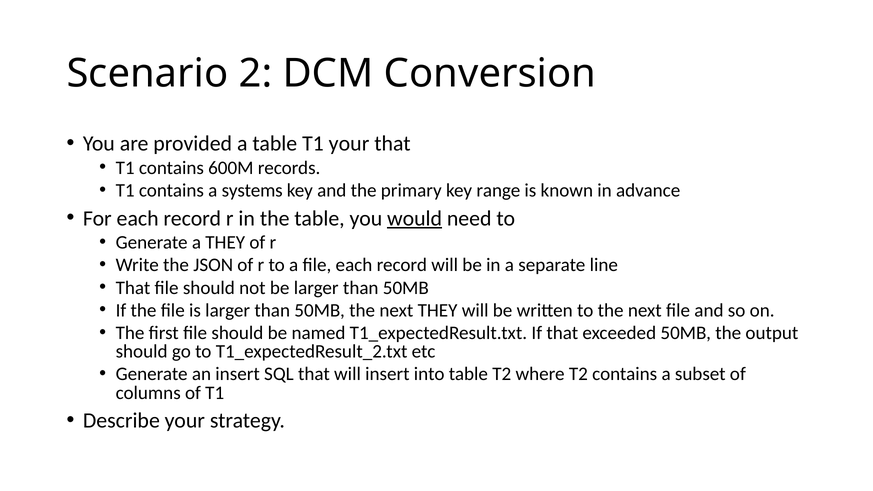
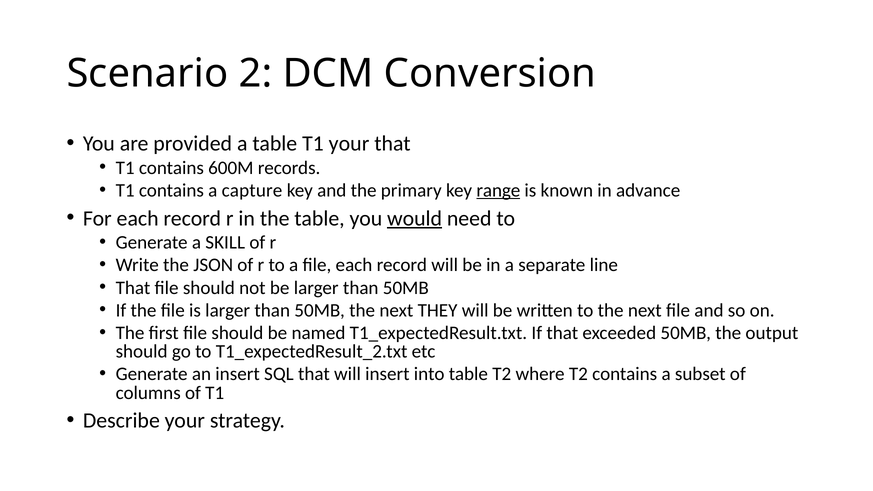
systems: systems -> capture (252, 190)
range underline: none -> present (498, 190)
a THEY: THEY -> SKILL (225, 242)
